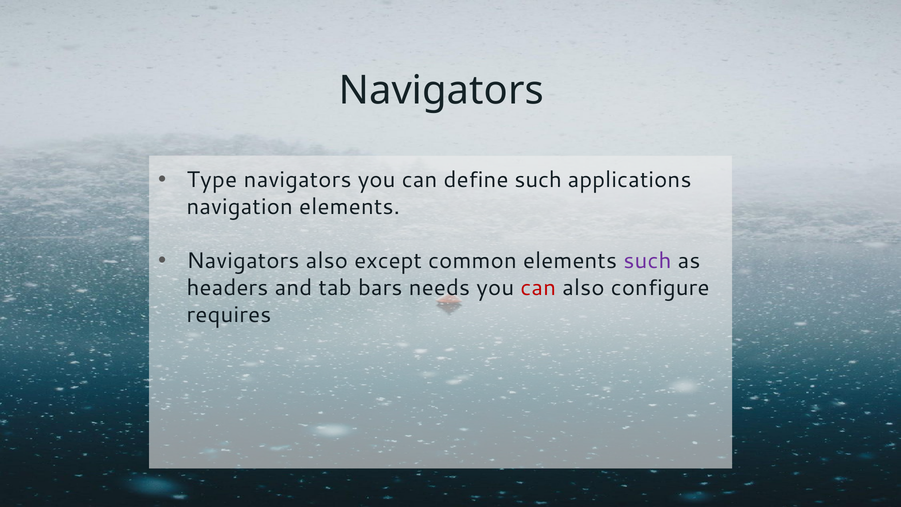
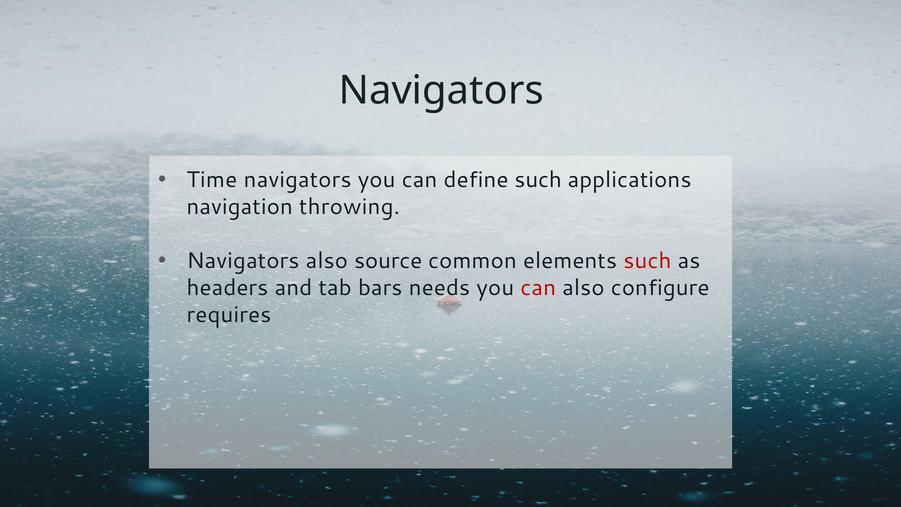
Type: Type -> Time (212, 180)
navigation elements: elements -> throwing (349, 207)
except: except -> source (388, 261)
such colour: purple -> red (647, 261)
